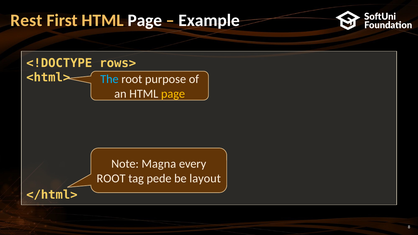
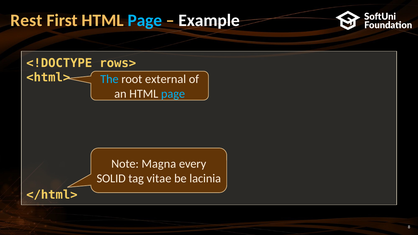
Page colour: white -> light blue (145, 20)
purpose: purpose -> external (166, 79)
page colour: yellow -> light blue (173, 94)
ROOT: ROOT -> SOLID (111, 179)
pede: pede -> vitae (159, 179)
layout: layout -> lacinia (205, 179)
